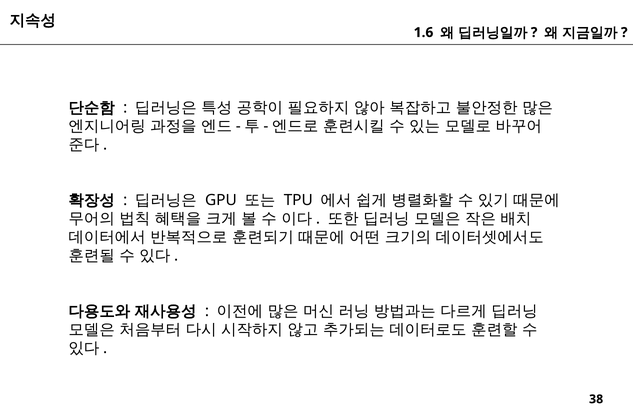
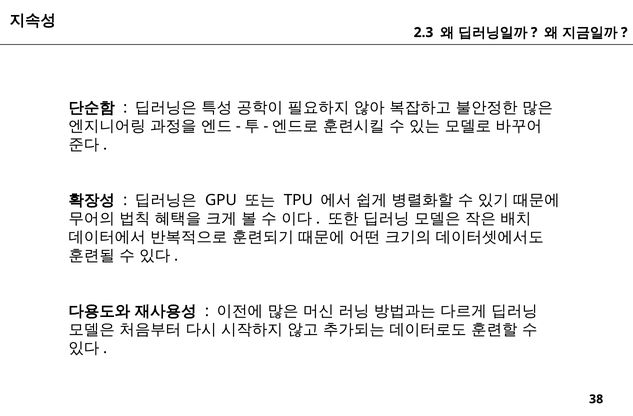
1.6: 1.6 -> 2.3 (424, 32)
